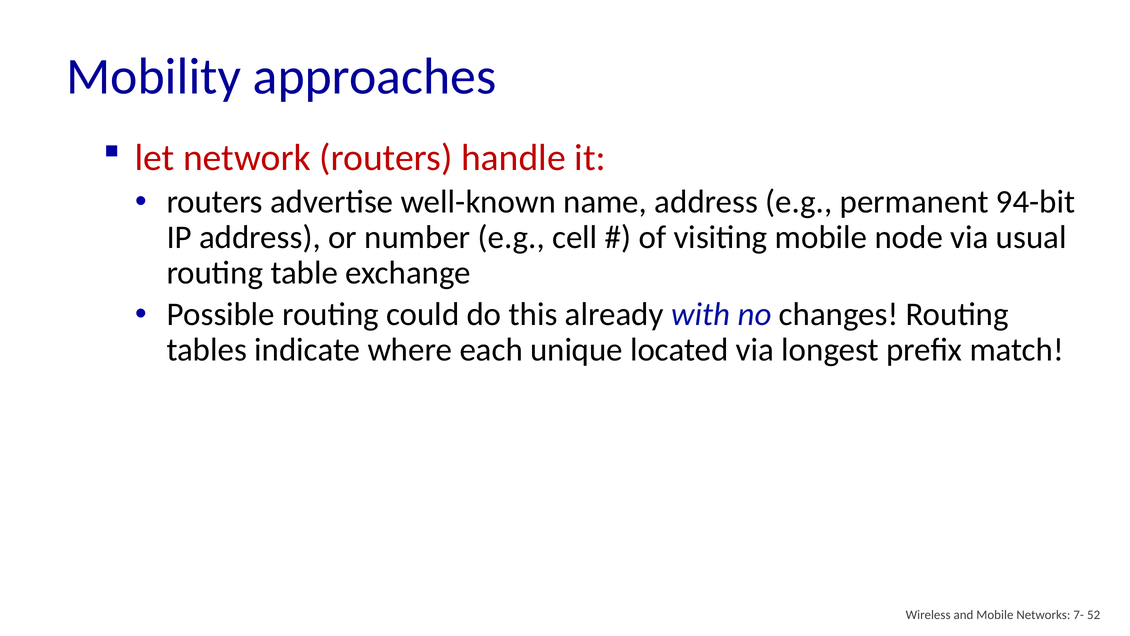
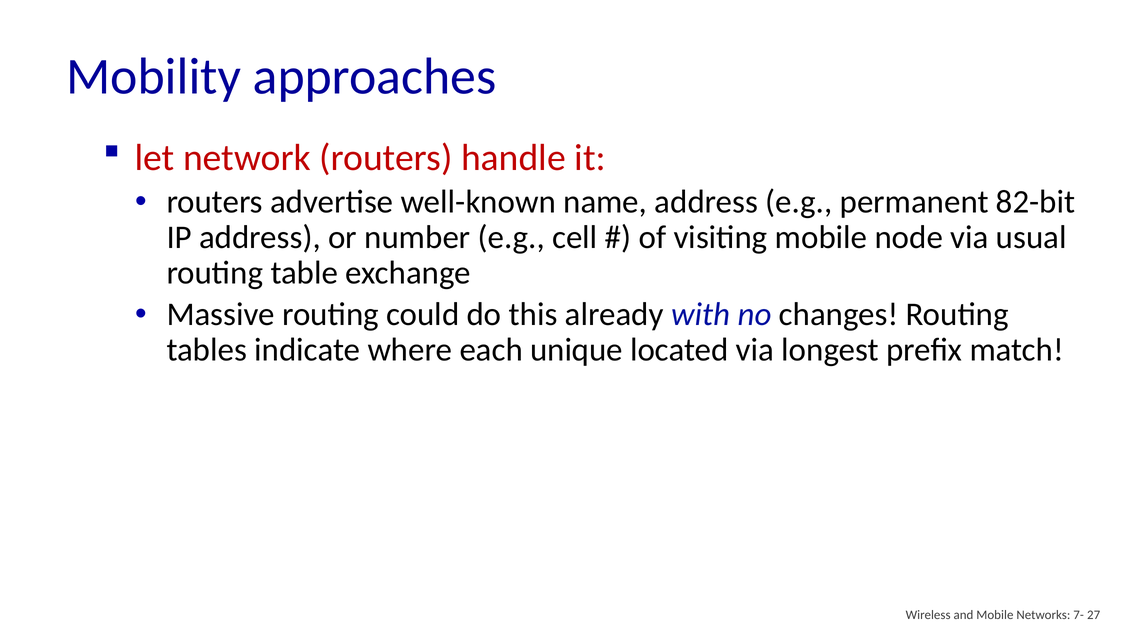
94-bit: 94-bit -> 82-bit (1036, 202)
Possible: Possible -> Massive (221, 314)
52: 52 -> 27 (1094, 615)
